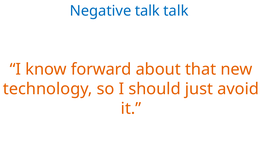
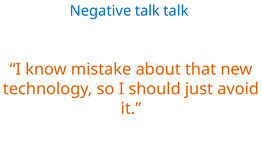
forward: forward -> mistake (101, 69)
